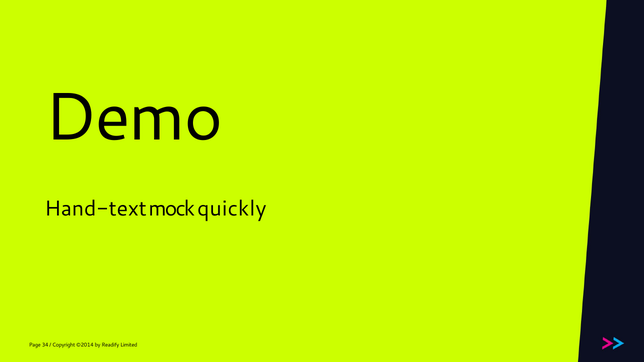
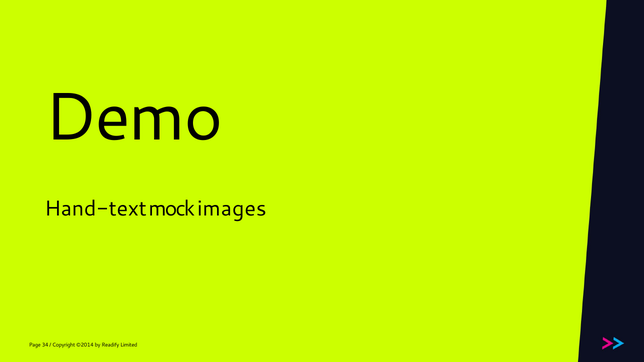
quickly: quickly -> images (232, 209)
